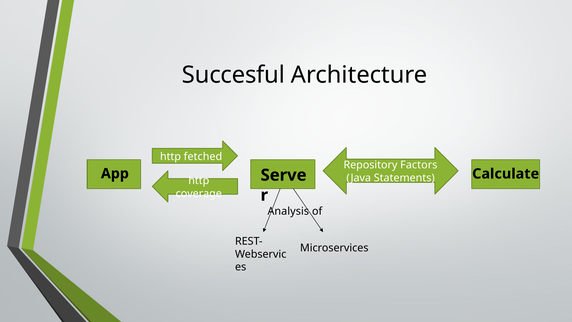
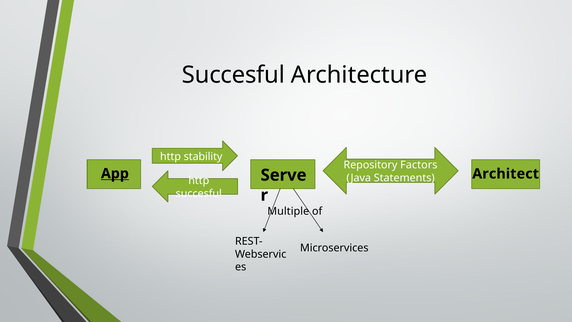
fetched: fetched -> stability (203, 156)
App underline: none -> present (115, 173)
Calculate: Calculate -> Architect (506, 174)
coverage: coverage -> succesful (199, 193)
Analysis: Analysis -> Multiple (288, 211)
